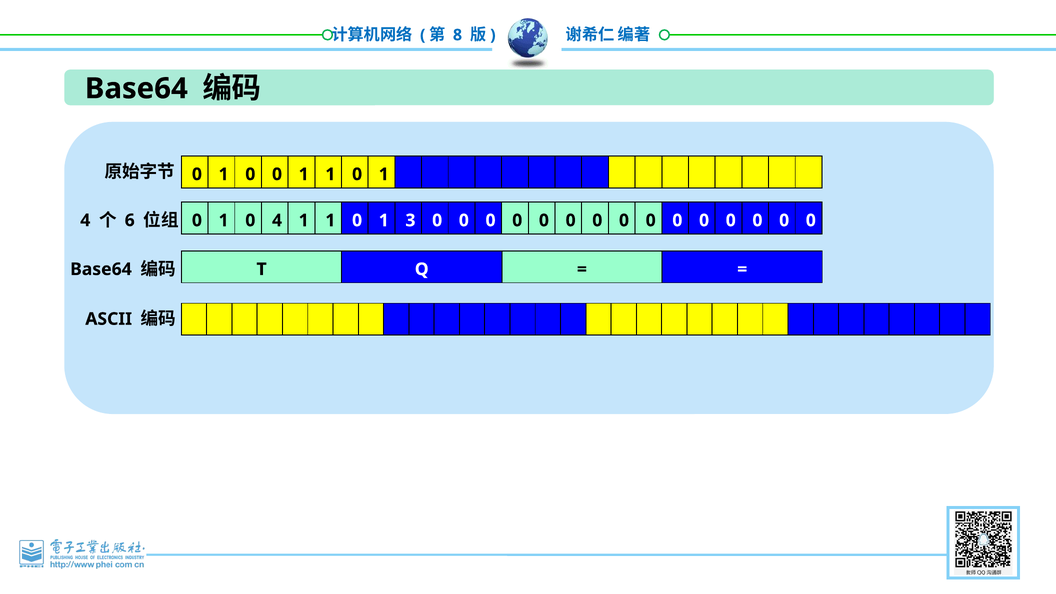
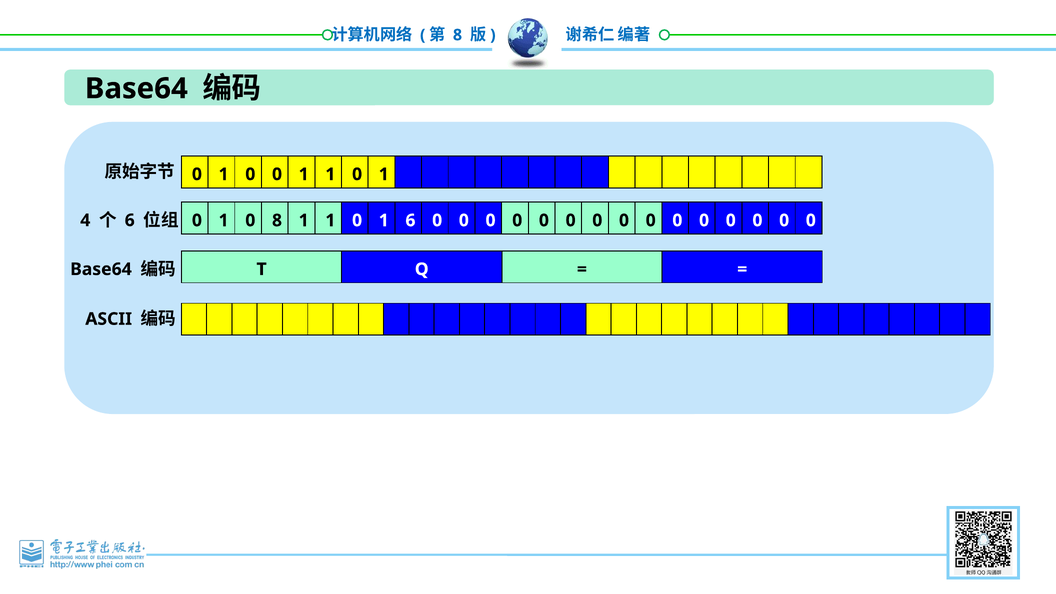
0 4: 4 -> 8 (277, 220)
1 3: 3 -> 6 (410, 220)
